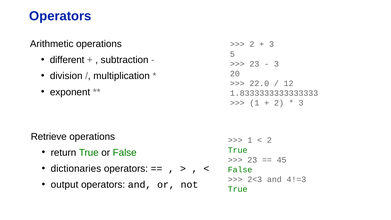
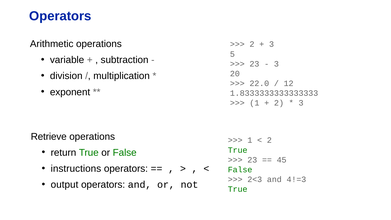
different: different -> variable (67, 60)
dictionaries: dictionaries -> instructions (76, 169)
